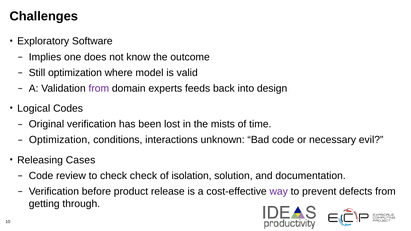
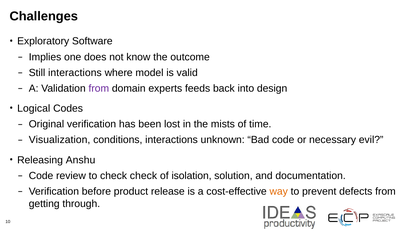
Still optimization: optimization -> interactions (75, 73)
Optimization: Optimization -> Visualization (60, 140)
Cases: Cases -> Anshu (81, 160)
way colour: purple -> orange (279, 192)
